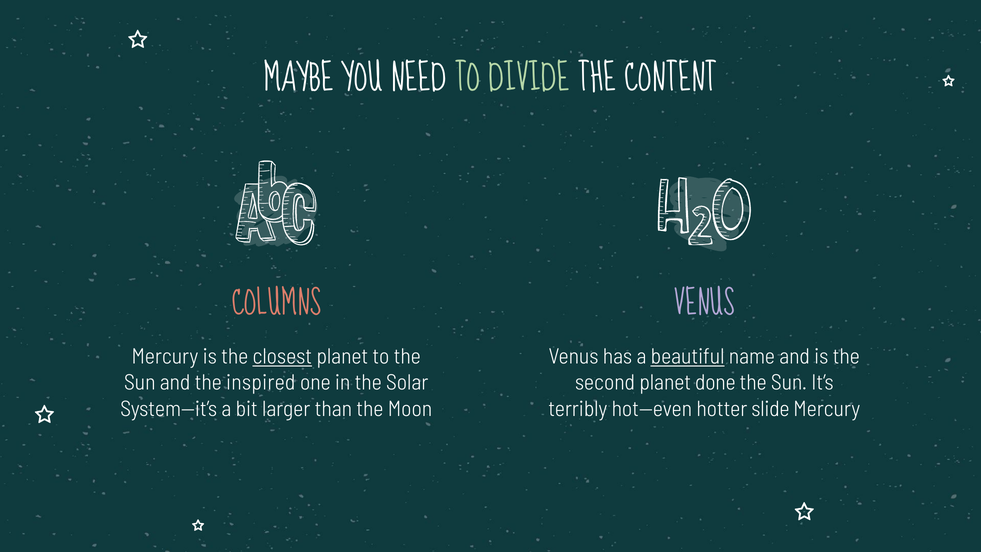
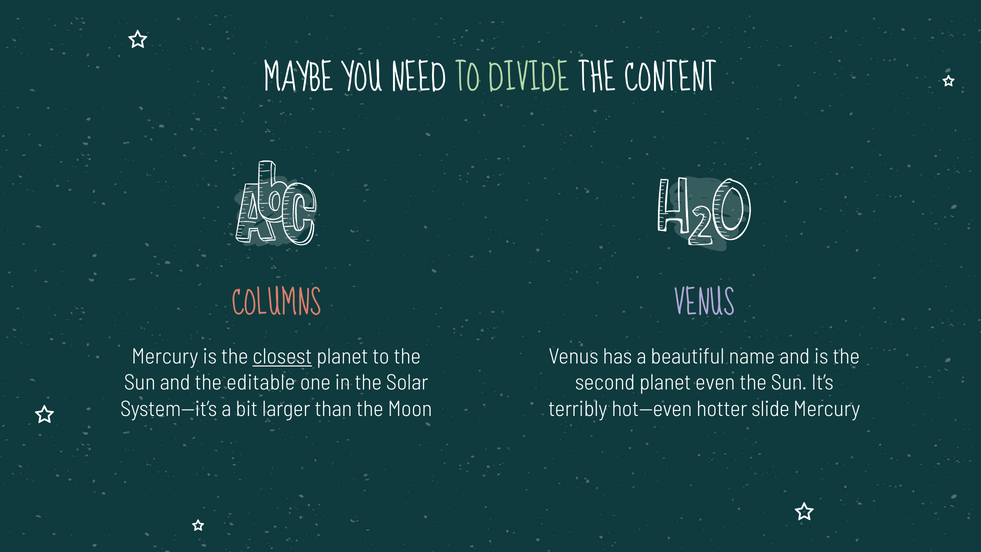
beautiful underline: present -> none (688, 357)
inspired: inspired -> editable (261, 383)
done: done -> even (715, 383)
